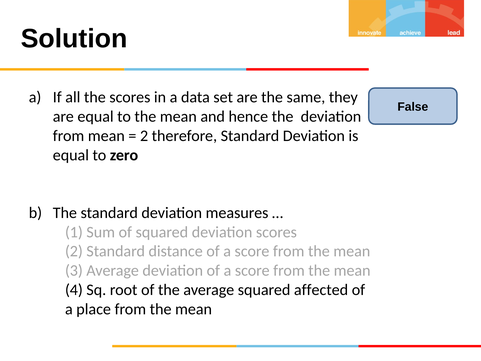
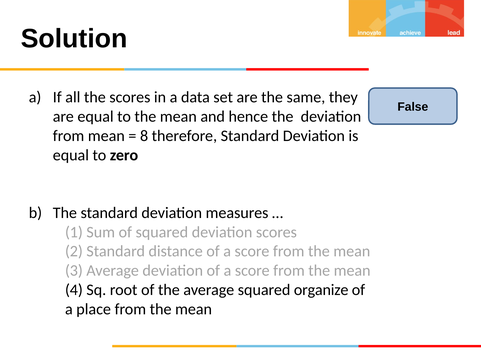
2: 2 -> 8 (144, 136)
affected: affected -> organize (321, 290)
